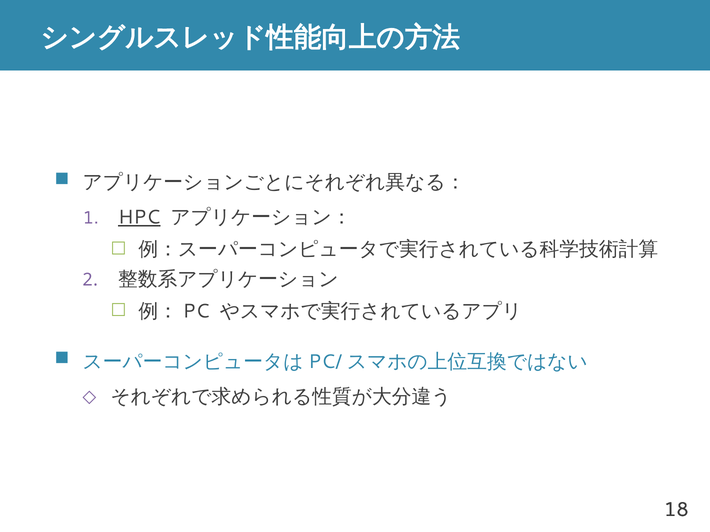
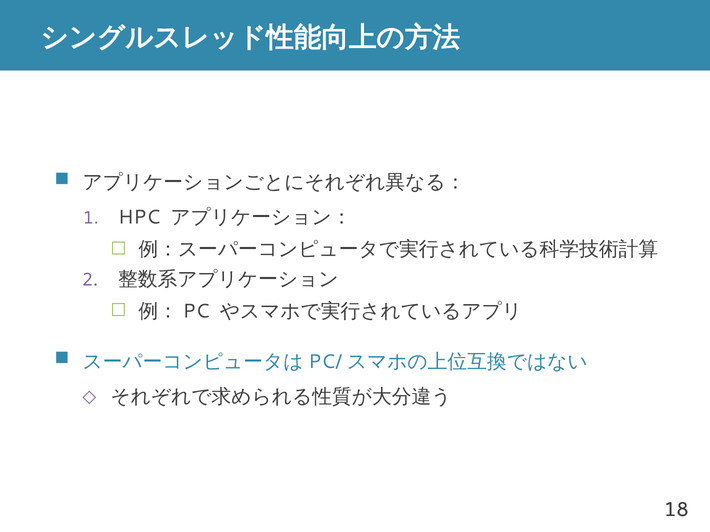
HPC underline: present -> none (139, 217)
